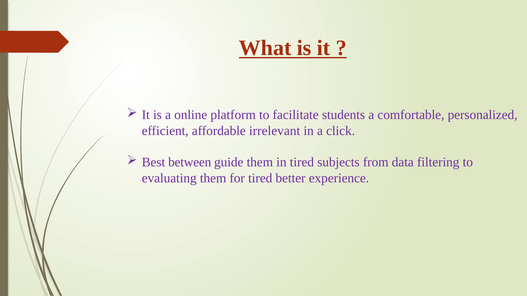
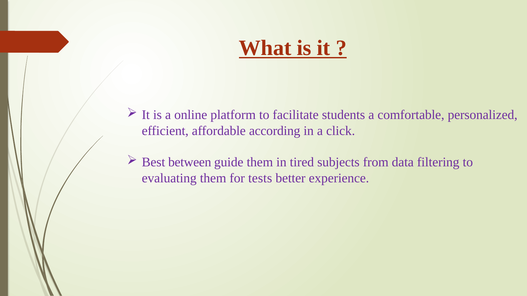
irrelevant: irrelevant -> according (275, 131)
for tired: tired -> tests (260, 178)
